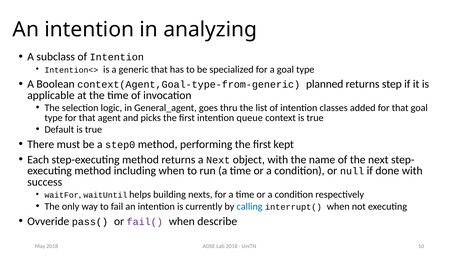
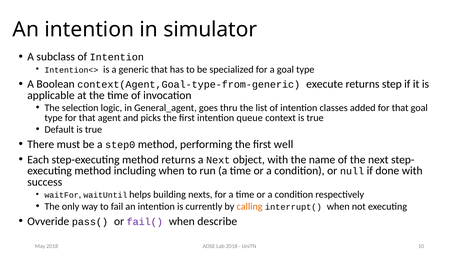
analyzing: analyzing -> simulator (210, 30)
planned: planned -> execute (325, 84)
kept: kept -> well (284, 144)
calling colour: blue -> orange (250, 207)
